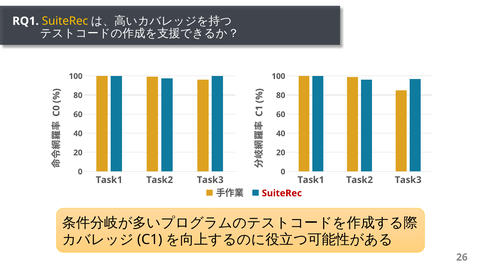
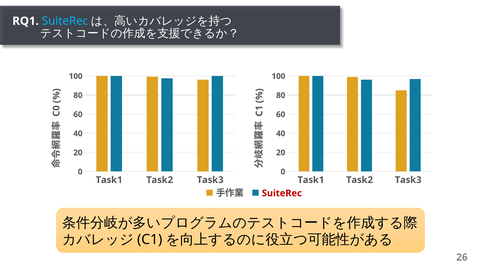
SuiteRec colour: yellow -> light blue (65, 21)
